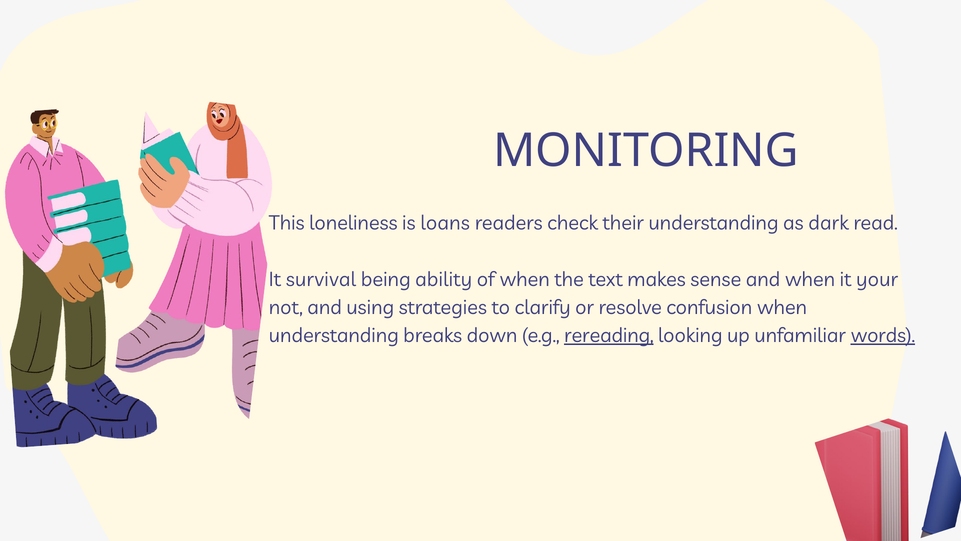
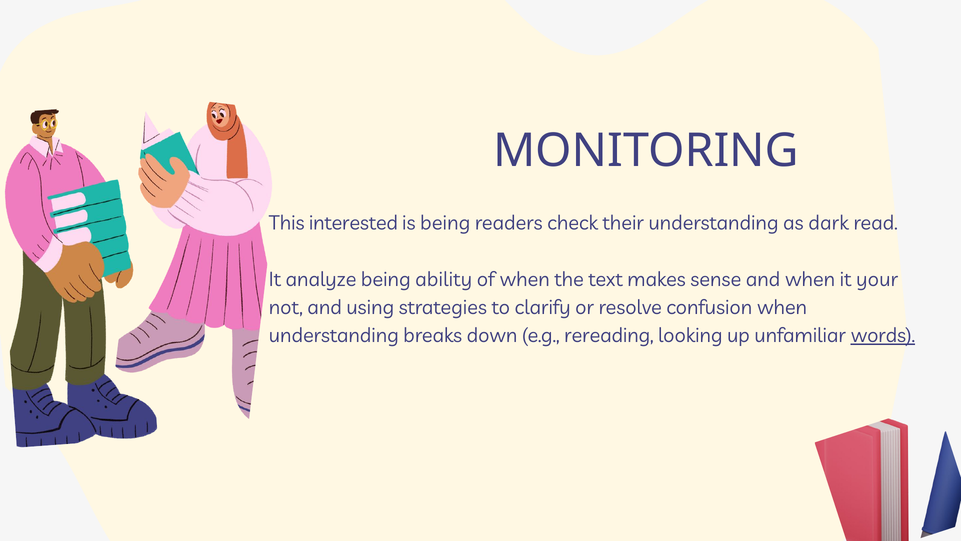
loneliness: loneliness -> interested (353, 223)
is loans: loans -> being (445, 223)
survival: survival -> analyze (321, 279)
rereading underline: present -> none (609, 335)
